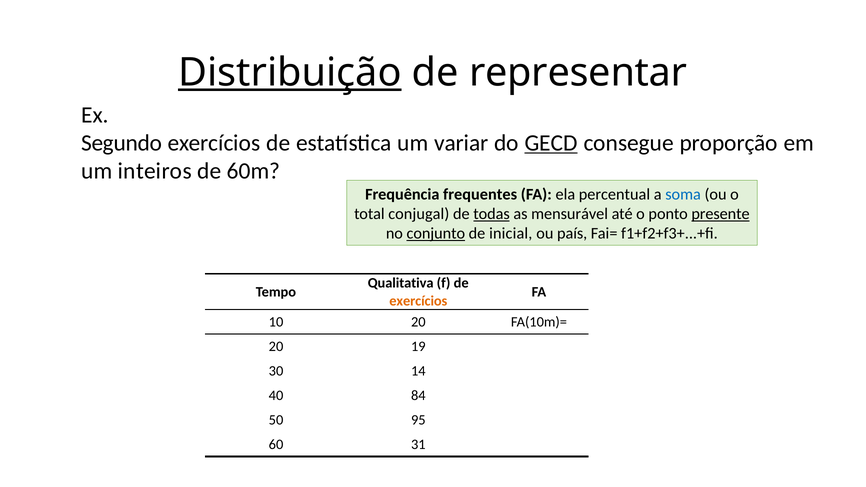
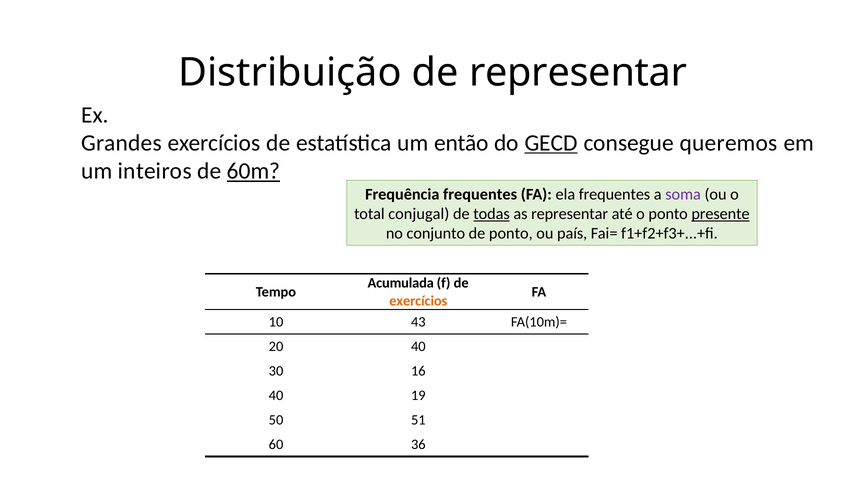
Distribuição underline: present -> none (290, 73)
Segundo: Segundo -> Grandes (121, 143)
variar: variar -> então (461, 143)
proporção: proporção -> queremos (729, 143)
60m underline: none -> present (253, 171)
ela percentual: percentual -> frequentes (614, 195)
soma colour: blue -> purple (683, 195)
as mensurável: mensurável -> representar (570, 214)
conjunto underline: present -> none (436, 234)
de inicial: inicial -> ponto (511, 234)
Qualitativa: Qualitativa -> Acumulada (401, 283)
10 20: 20 -> 43 (418, 322)
20 19: 19 -> 40 (418, 347)
14: 14 -> 16 (418, 371)
84: 84 -> 19 (418, 396)
95: 95 -> 51 (418, 420)
31: 31 -> 36 (418, 445)
